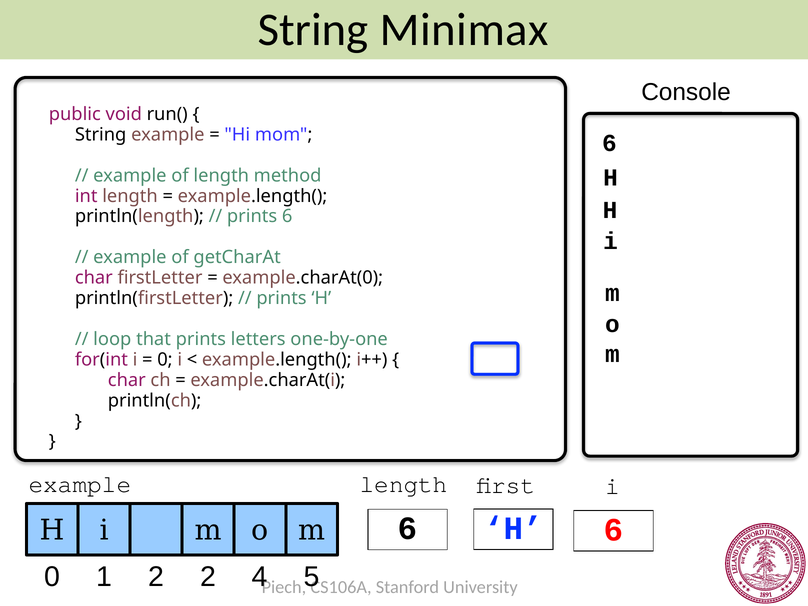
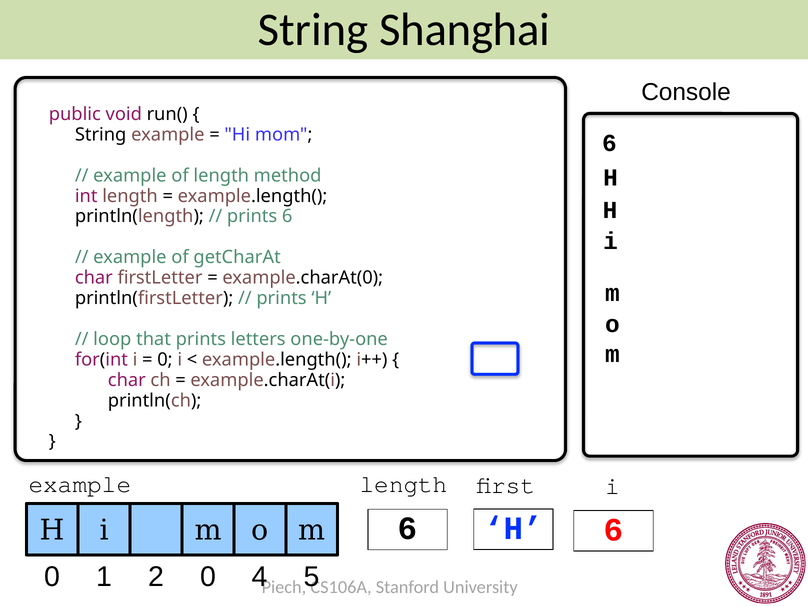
Minimax: Minimax -> Shanghai (465, 30)
2 2: 2 -> 0 (208, 577)
